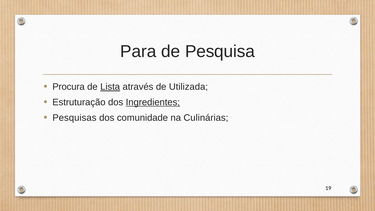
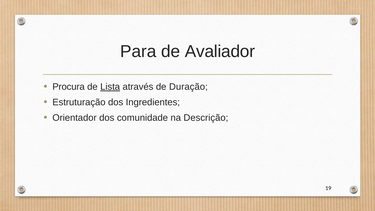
Pesquisa: Pesquisa -> Avaliador (220, 51)
Utilizada: Utilizada -> Duração (188, 87)
Ingredientes underline: present -> none (153, 102)
Pesquisas: Pesquisas -> Orientador (75, 118)
Culinárias: Culinárias -> Descrição (206, 118)
